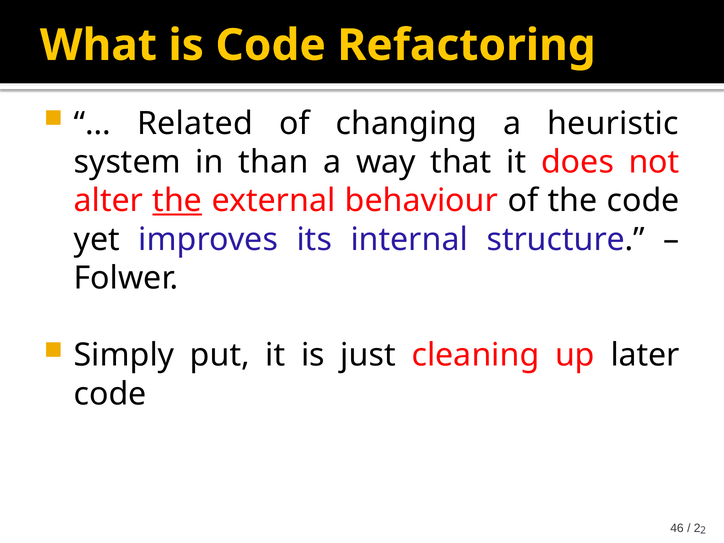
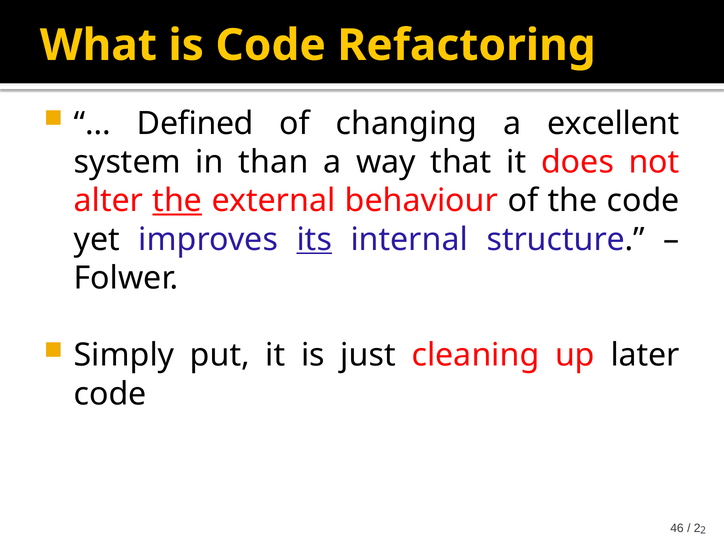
Related: Related -> Defined (195, 124)
heuristic: heuristic -> excellent (613, 124)
its underline: none -> present (314, 239)
